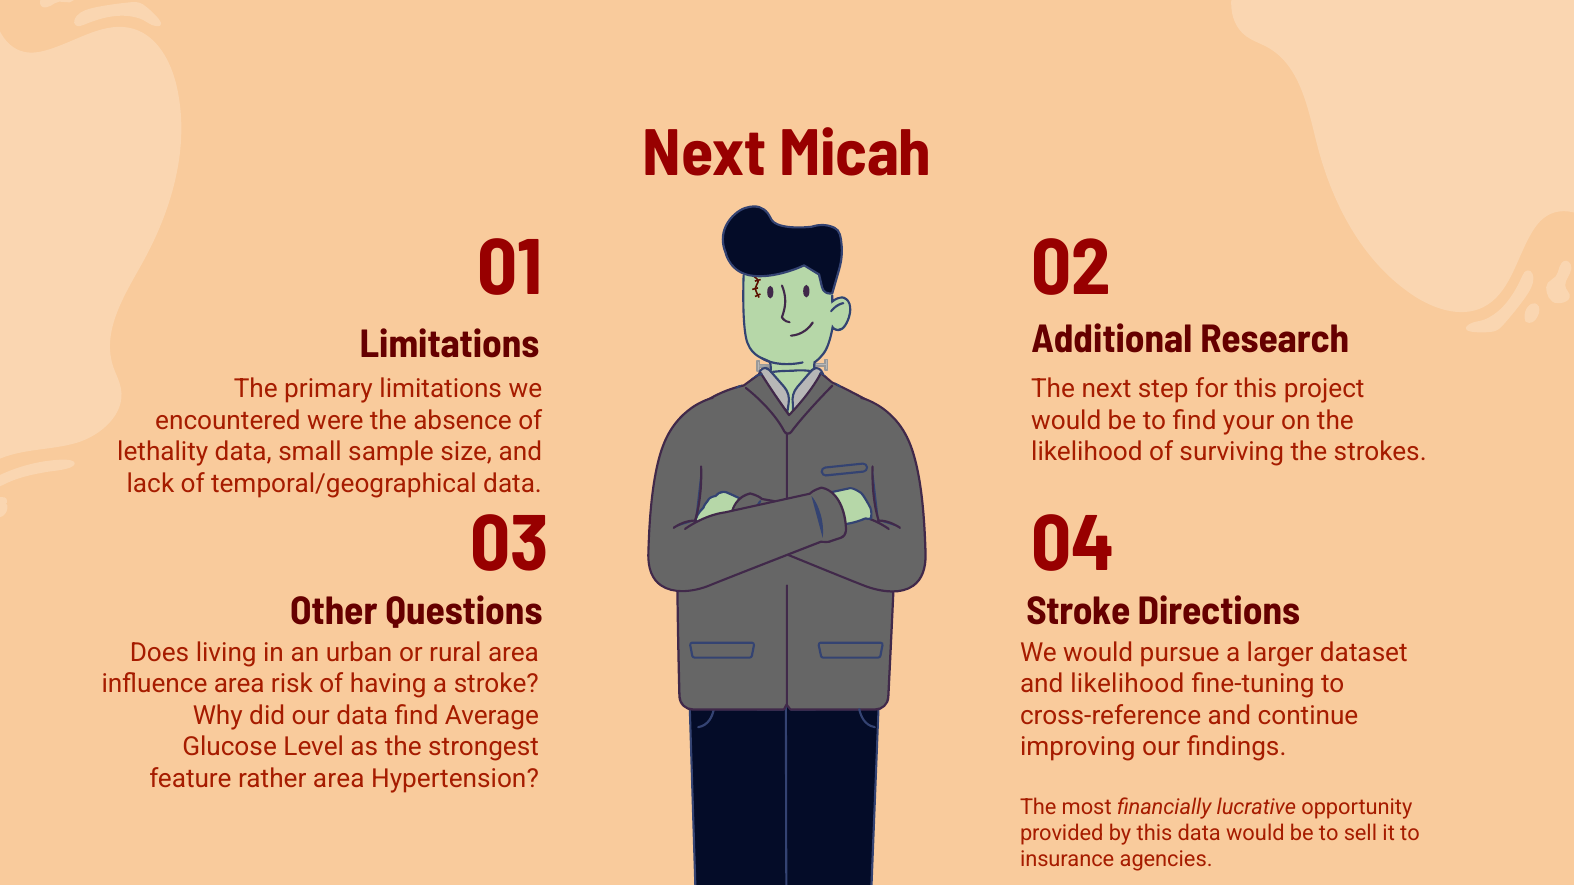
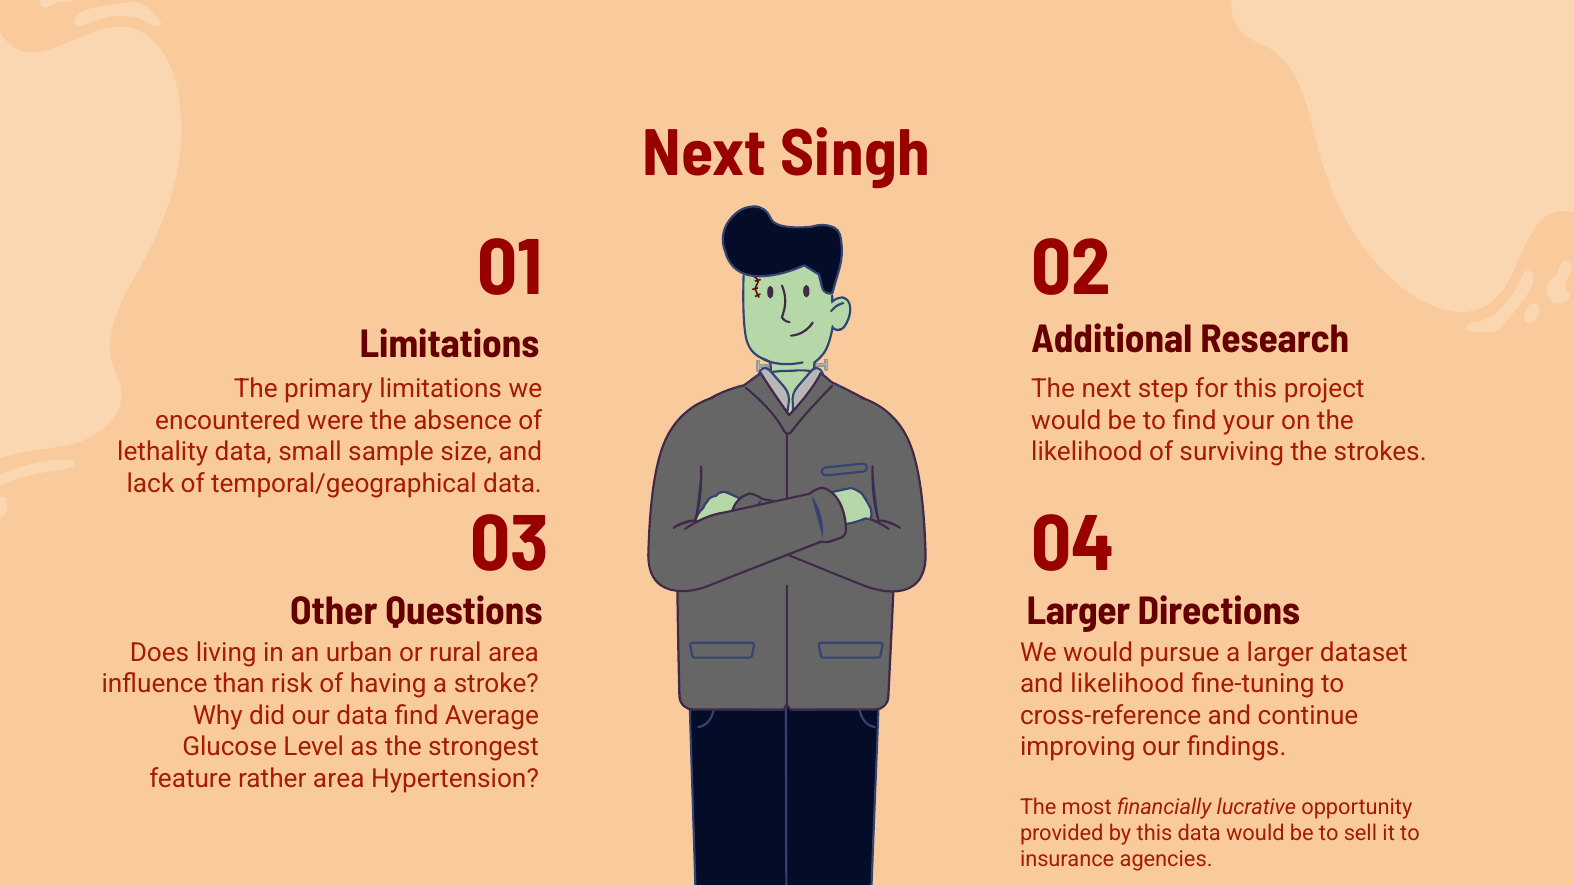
Micah: Micah -> Singh (855, 153)
Stroke: Stroke -> Larger (1078, 612)
influence area: area -> than (239, 685)
